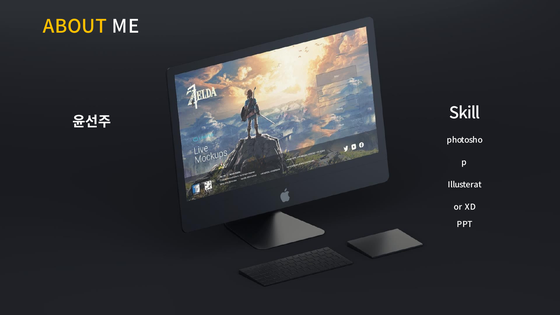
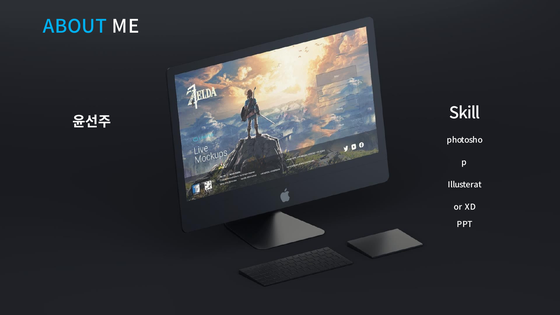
ABOUT colour: yellow -> light blue (75, 27)
